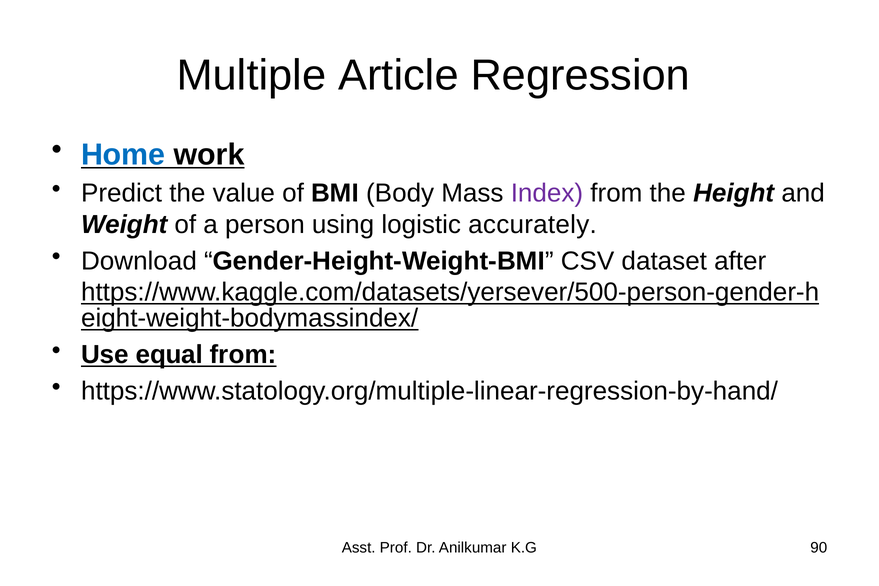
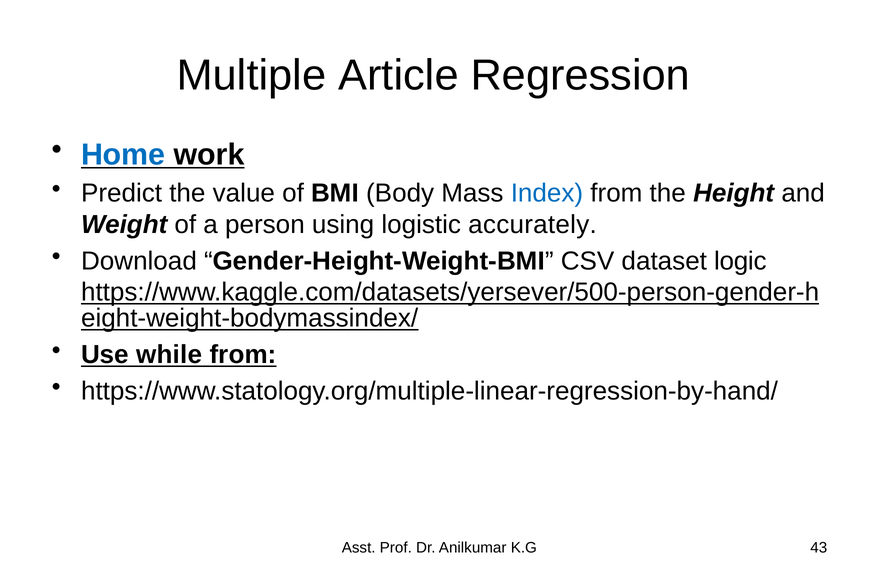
Index colour: purple -> blue (547, 193)
after: after -> logic (740, 261)
equal: equal -> while (169, 355)
90: 90 -> 43 (819, 548)
